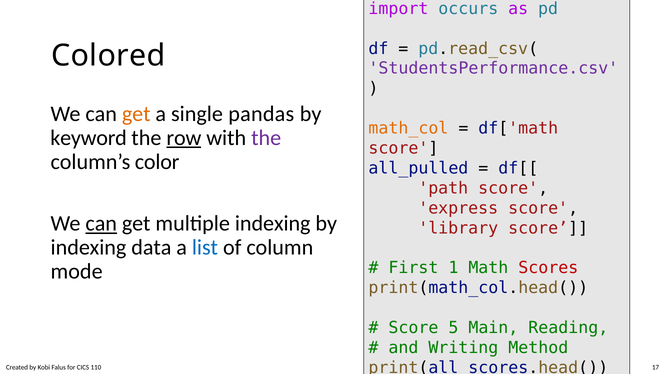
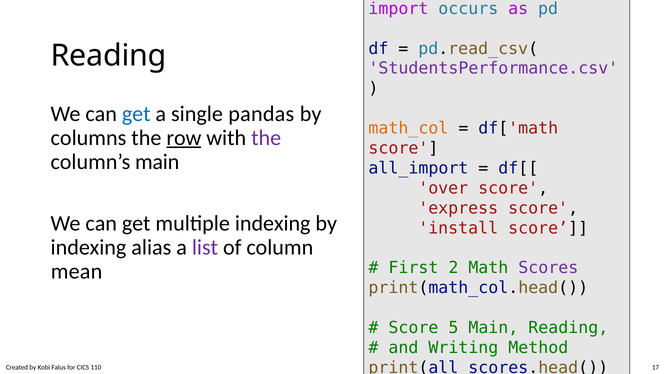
Colored: Colored -> Reading (109, 56)
get colour: orange -> blue (136, 114)
keyword: keyword -> columns (88, 138)
column’s color: color -> main (157, 162)
all_pulled: all_pulled -> all_import (418, 168)
path: path -> over (443, 188)
can underline: present -> none (101, 223)
library: library -> install (458, 228)
data: data -> alias (151, 247)
list colour: blue -> purple (205, 247)
1: 1 -> 2 (453, 268)
Scores colour: red -> purple (548, 268)
mode: mode -> mean (77, 271)
